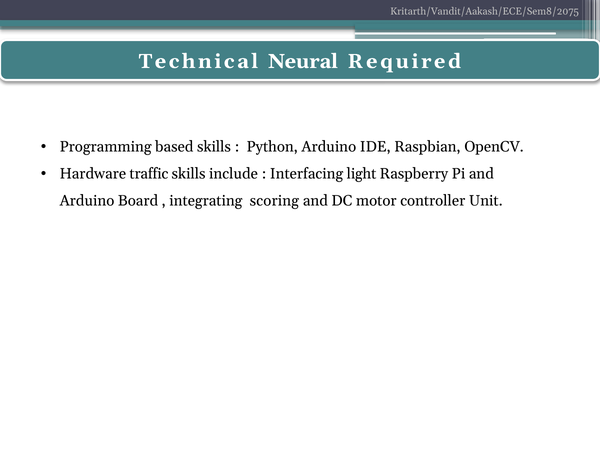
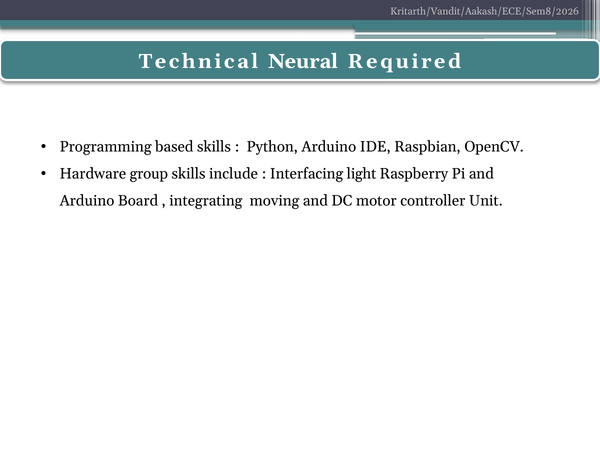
Kritarth/Vandit/Aakash/ECE/Sem8/2075: Kritarth/Vandit/Aakash/ECE/Sem8/2075 -> Kritarth/Vandit/Aakash/ECE/Sem8/2026 (485, 11)
traffic: traffic -> group (149, 174)
scoring: scoring -> moving (274, 201)
